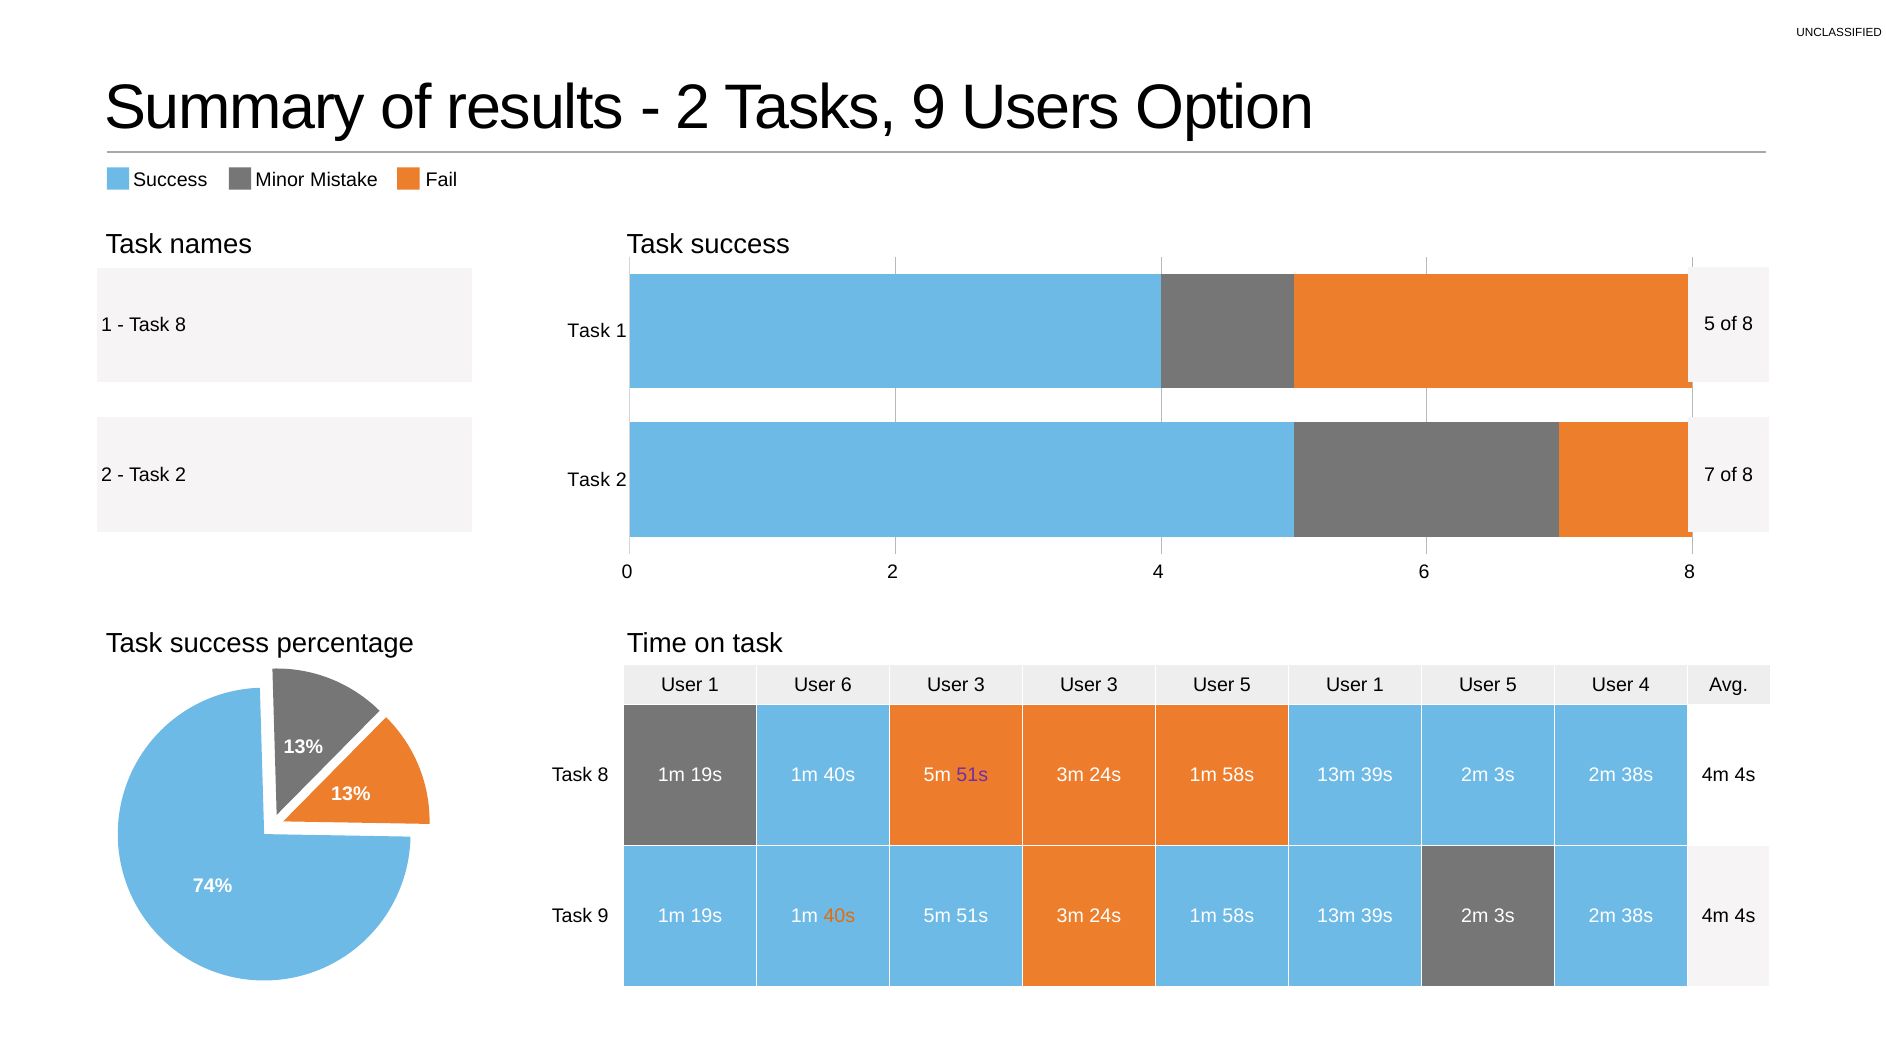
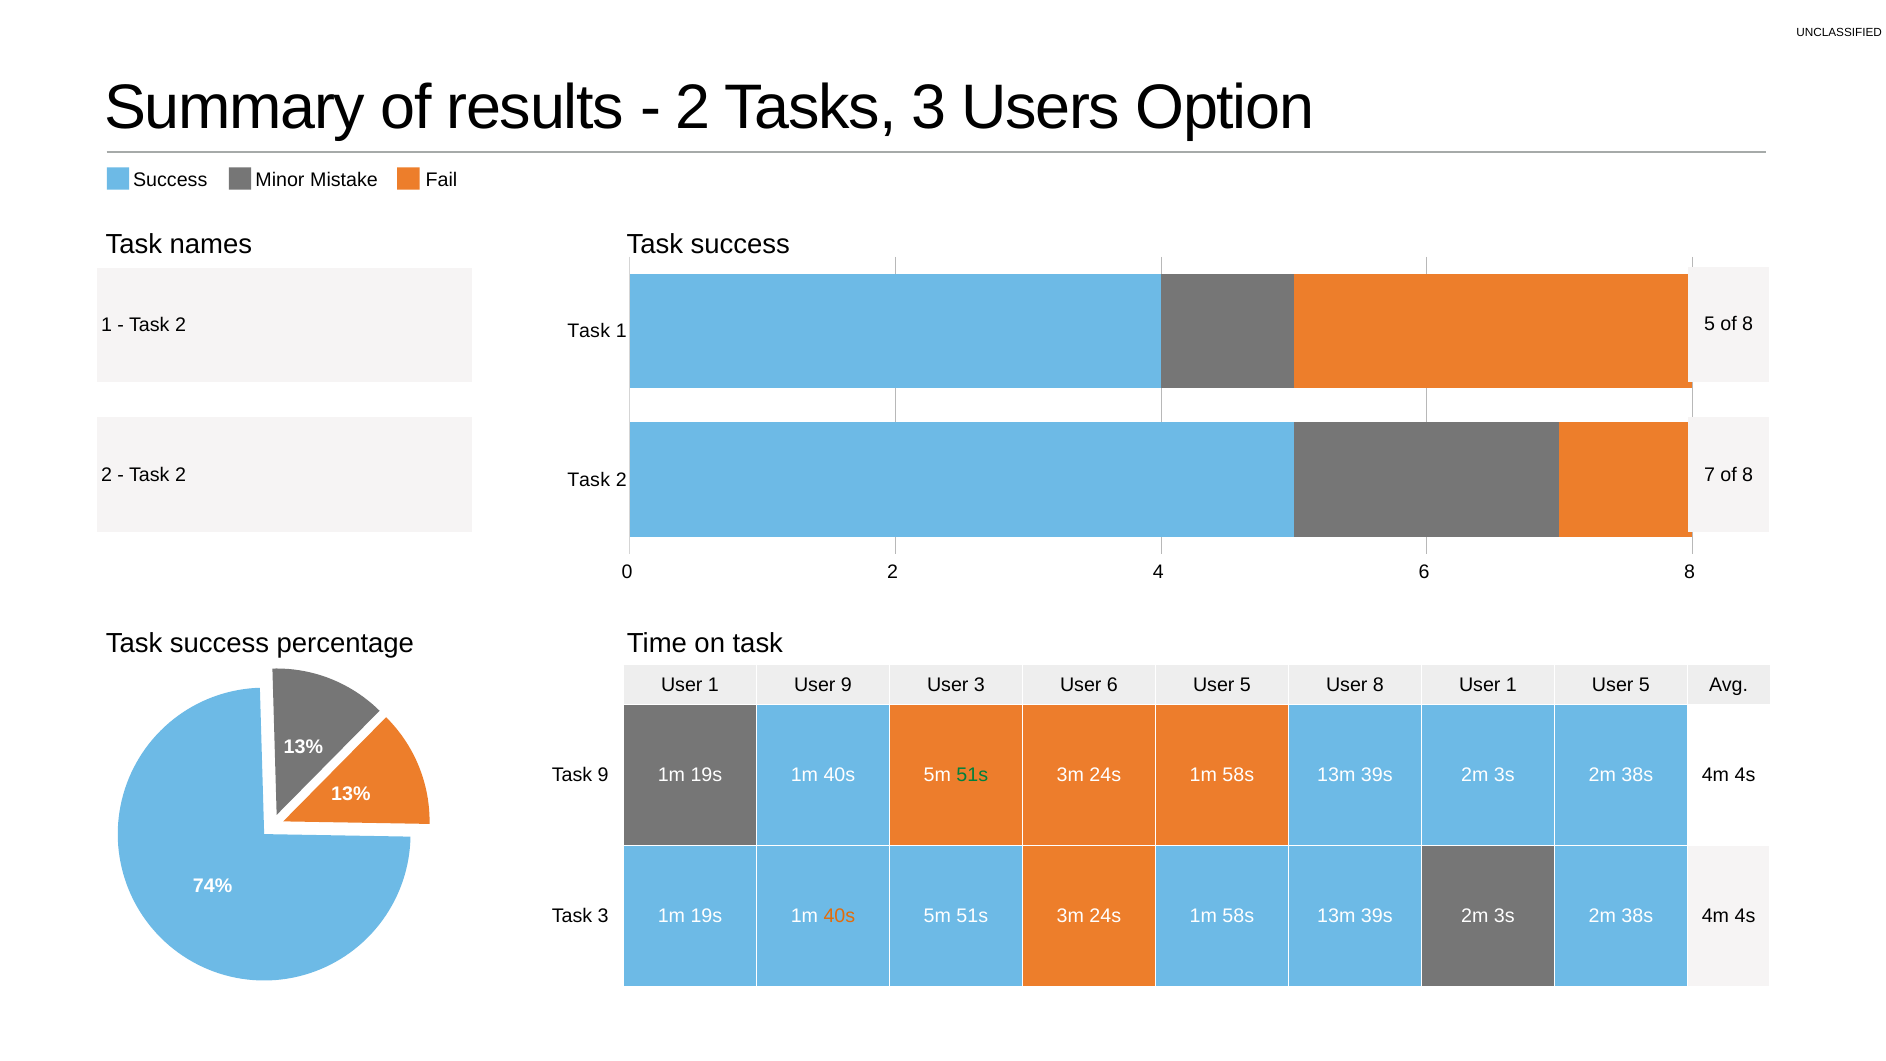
Tasks 9: 9 -> 3 (929, 108)
8: 8 -> 2 (181, 325)
User 6: 6 -> 9 (846, 685)
3 User 3: 3 -> 6 (1112, 685)
5 User 1: 1 -> 8 (1378, 685)
5: 5 -> 1 (1511, 685)
4: 4 -> 5 (1644, 685)
8: 8 -> 9 (603, 775)
51s colour: purple -> green (972, 775)
Task 9: 9 -> 3 (603, 916)
